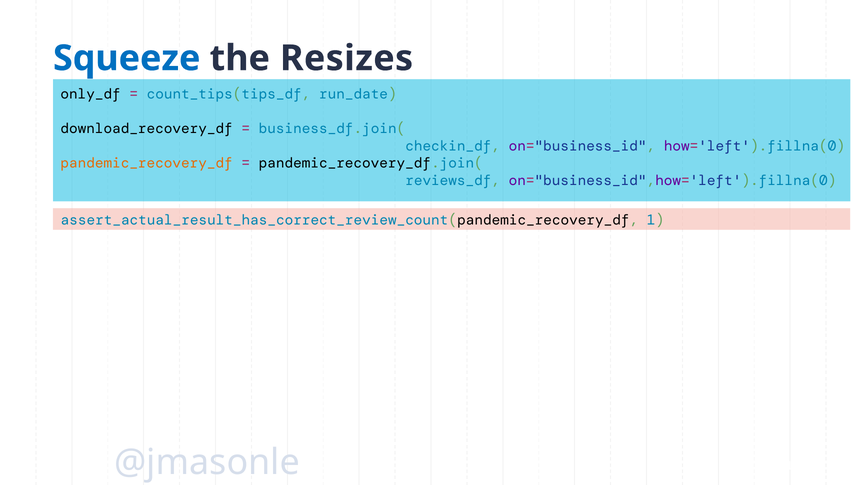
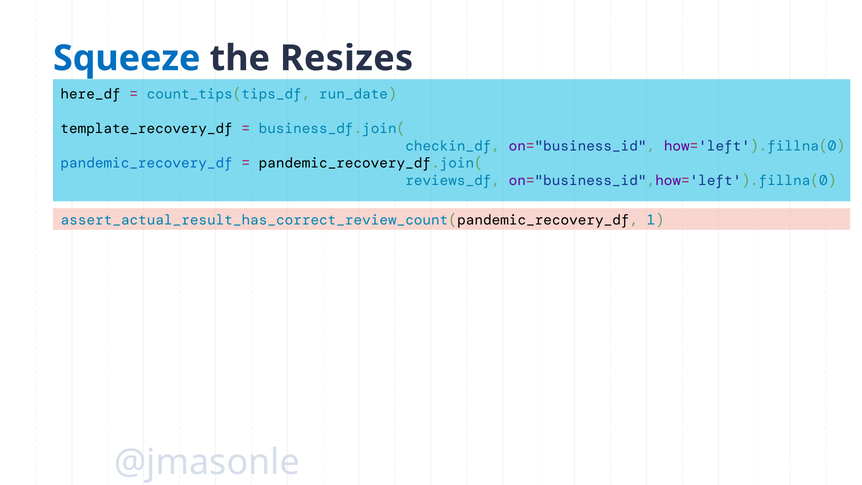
only_df: only_df -> here_df (91, 94)
download_recovery_df: download_recovery_df -> template_recovery_df (147, 129)
pandemic_recovery_df colour: orange -> blue (147, 163)
